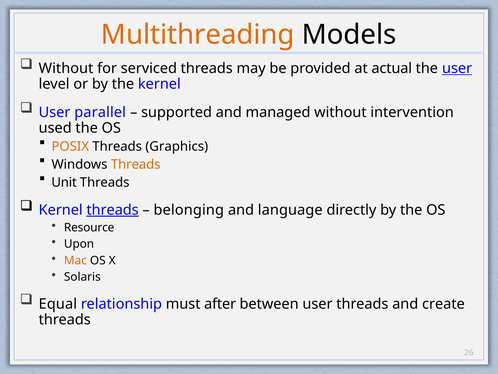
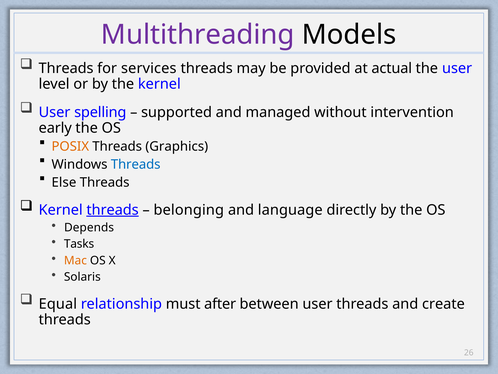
Multithreading colour: orange -> purple (198, 35)
Without: Without -> Threads (66, 68)
serviced: serviced -> services (149, 68)
user underline: present -> none (457, 68)
parallel: parallel -> spelling (100, 112)
used: used -> early (55, 128)
Threads colour: orange -> blue (136, 164)
Unit: Unit -> Else (64, 182)
Resource: Resource -> Depends (89, 227)
Upon: Upon -> Tasks (79, 244)
